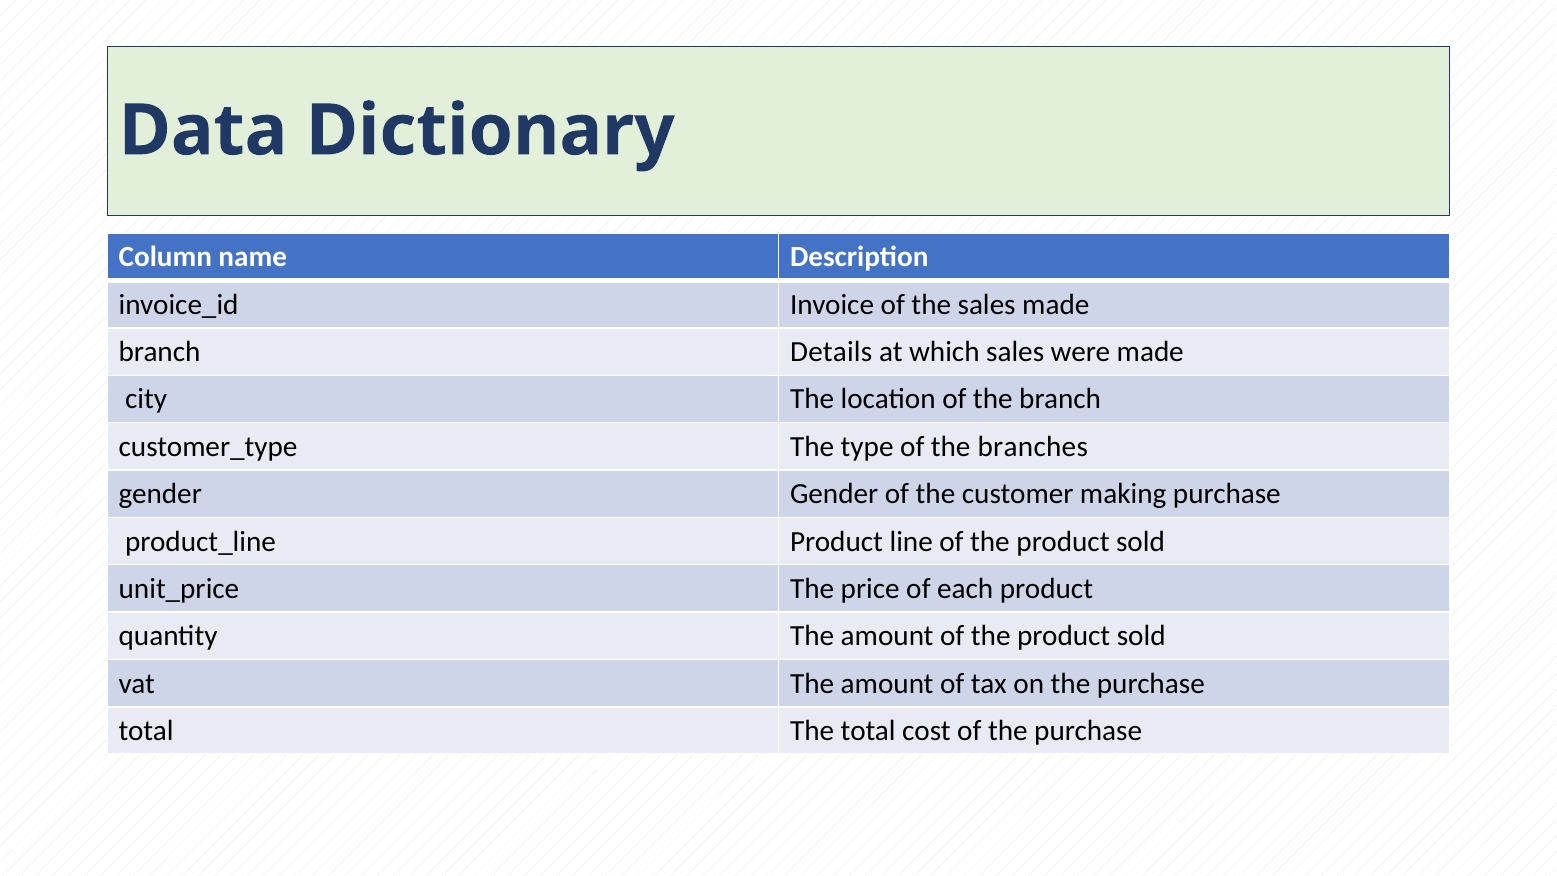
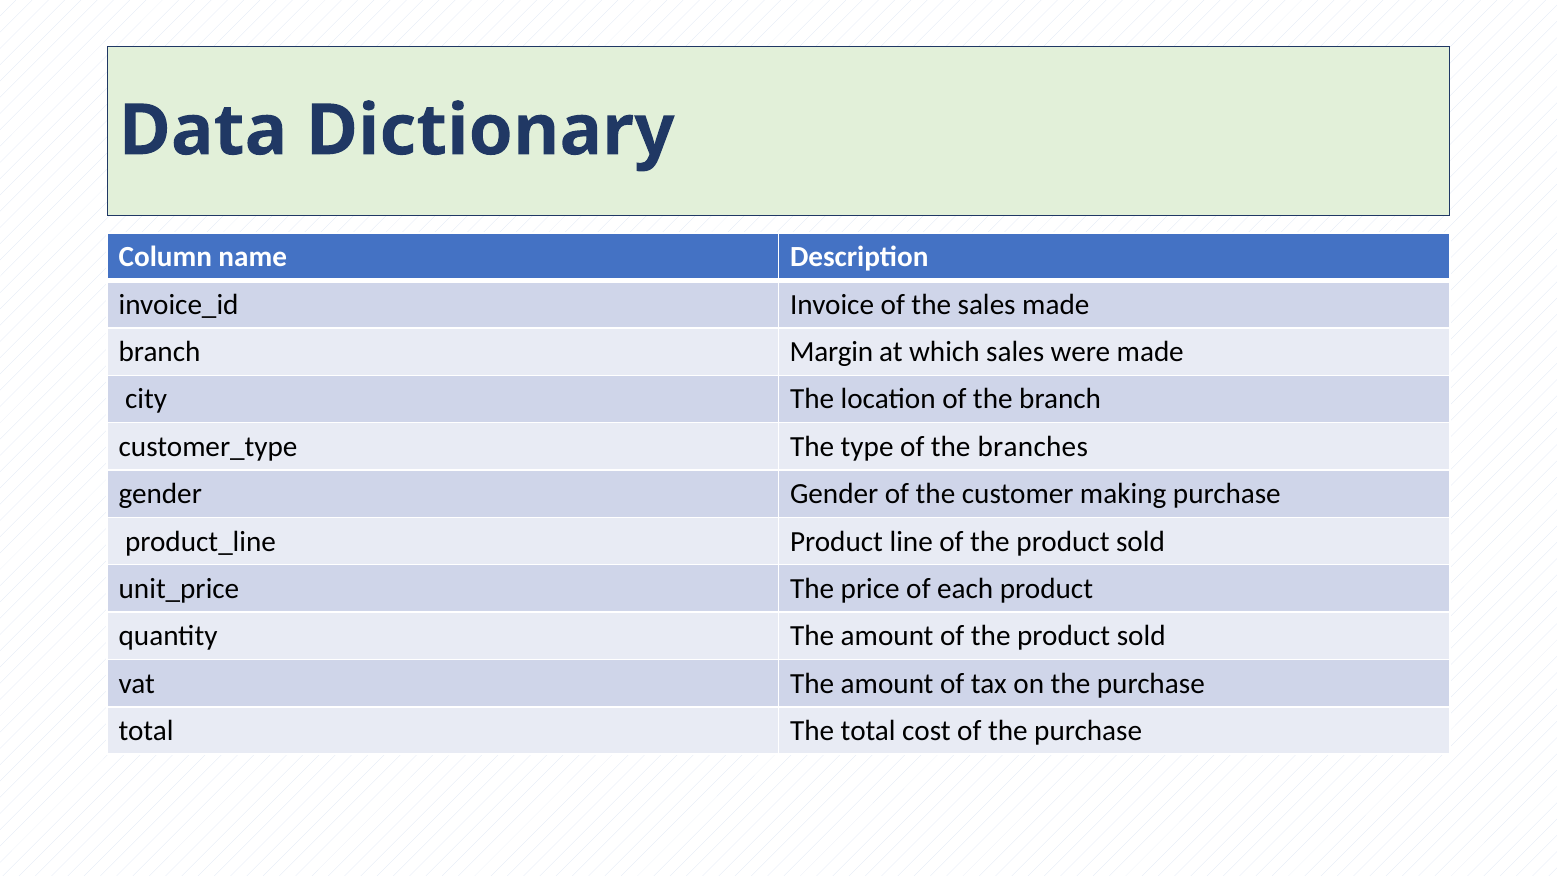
Details: Details -> Margin (831, 352)
